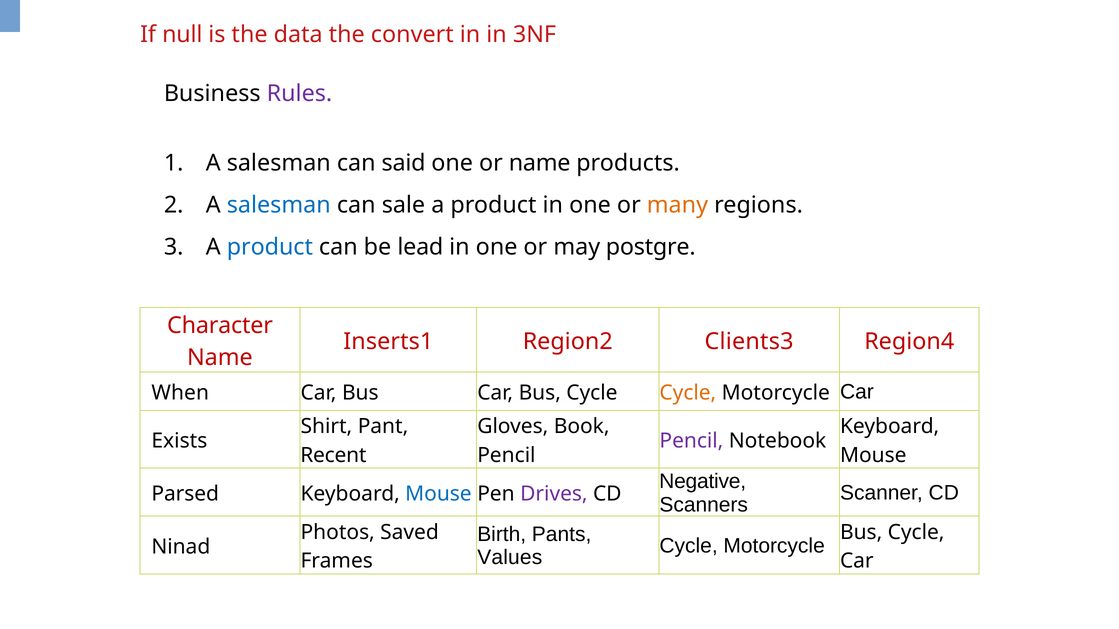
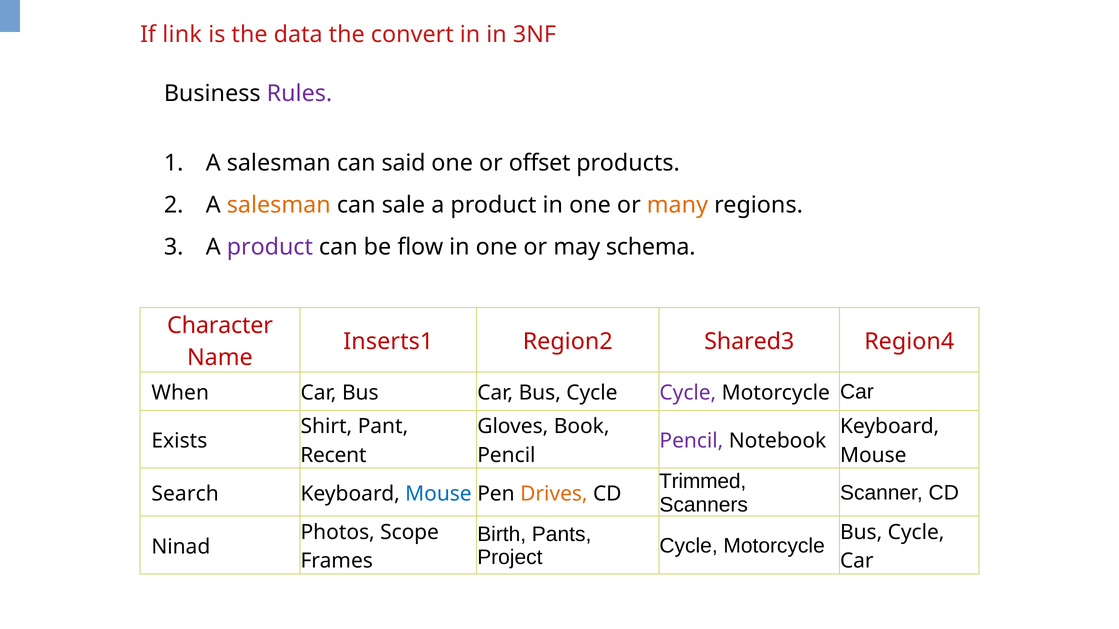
null: null -> link (182, 34)
or name: name -> offset (540, 163)
salesman colour: blue -> orange (279, 205)
product colour: blue -> purple (270, 247)
lead: lead -> flow (420, 247)
postgre: postgre -> schema (651, 247)
Clients3: Clients3 -> Shared3 (749, 342)
Cycle colour: orange -> purple (688, 393)
Negative: Negative -> Trimmed (703, 482)
Parsed: Parsed -> Search (185, 494)
Drives colour: purple -> orange (554, 494)
Saved: Saved -> Scope (410, 533)
Values: Values -> Project (510, 558)
